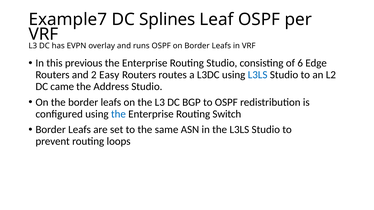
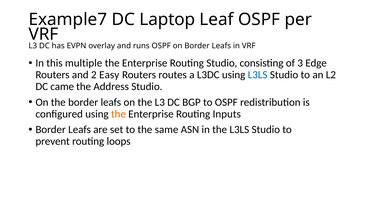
Splines: Splines -> Laptop (167, 20)
previous: previous -> multiple (84, 63)
6: 6 -> 3 (300, 63)
the colour: blue -> orange (118, 114)
Switch: Switch -> Inputs (227, 114)
